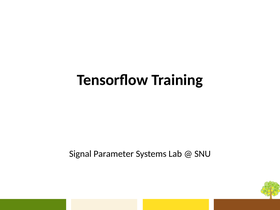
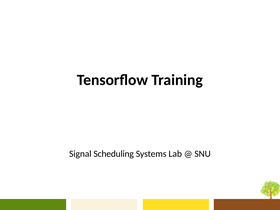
Parameter: Parameter -> Scheduling (114, 154)
